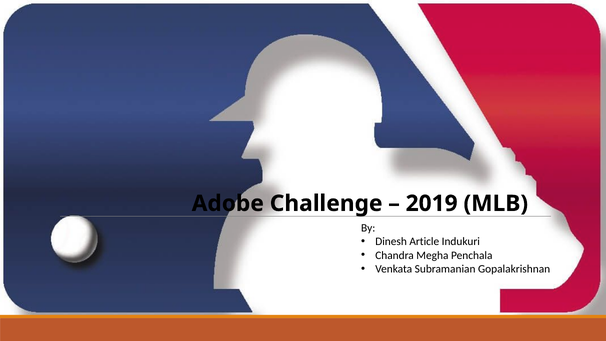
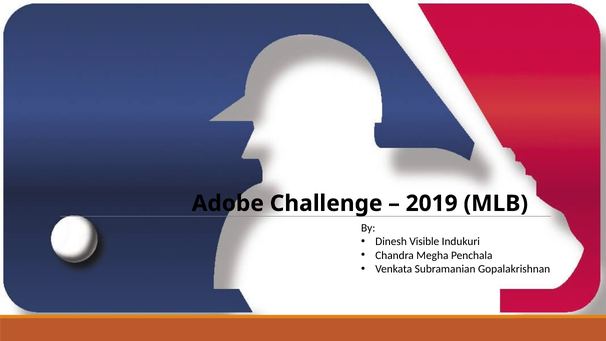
Article: Article -> Visible (424, 242)
